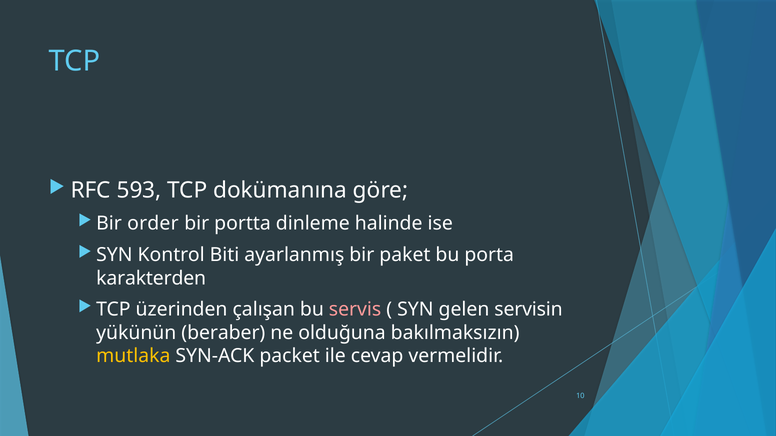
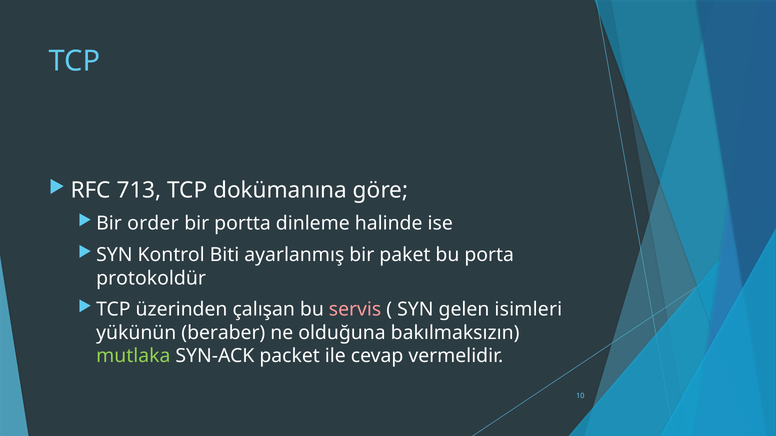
593: 593 -> 713 (139, 191)
karakterden: karakterden -> protokoldür (151, 278)
servisin: servisin -> isimleri (528, 310)
mutlaka colour: yellow -> light green (133, 356)
